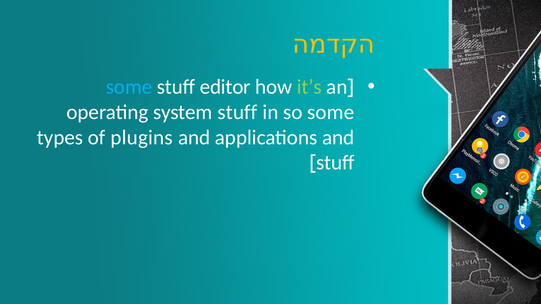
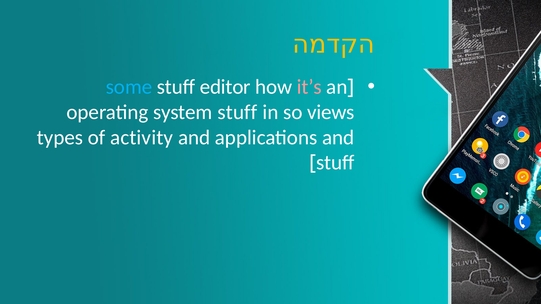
it’s colour: light green -> pink (309, 87)
so some: some -> views (331, 112)
plugins: plugins -> activity (142, 138)
